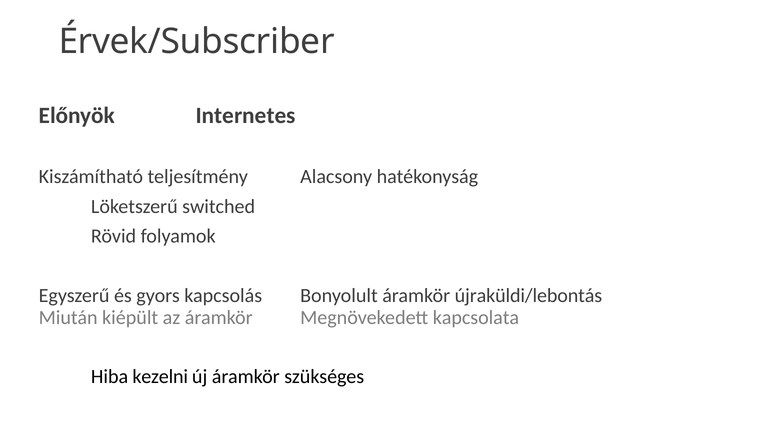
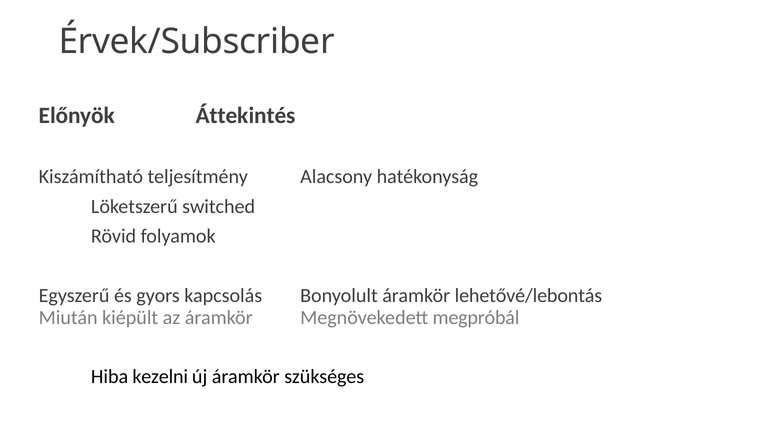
Internetes: Internetes -> Áttekintés (246, 116)
újraküldi/lebontás: újraküldi/lebontás -> lehetővé/lebontás (528, 296)
kapcsolata: kapcsolata -> megpróbál (476, 318)
